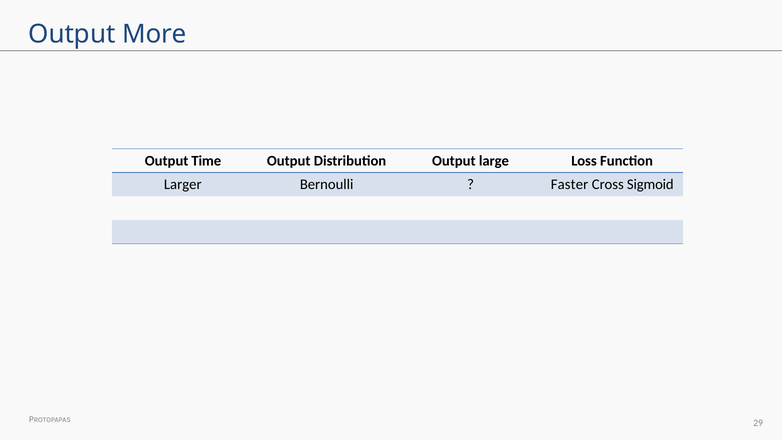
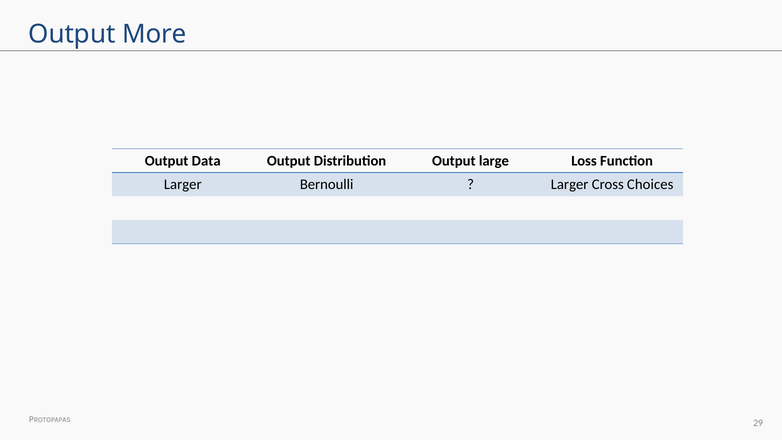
Time: Time -> Data (206, 161)
Faster: Faster -> Larger (570, 184)
Sigmoid: Sigmoid -> Choices (650, 184)
